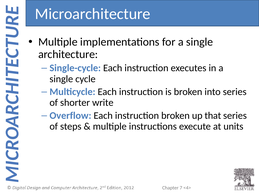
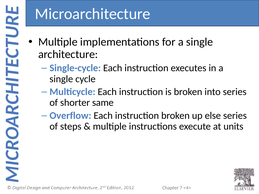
write: write -> same (103, 103)
that: that -> else (213, 116)
